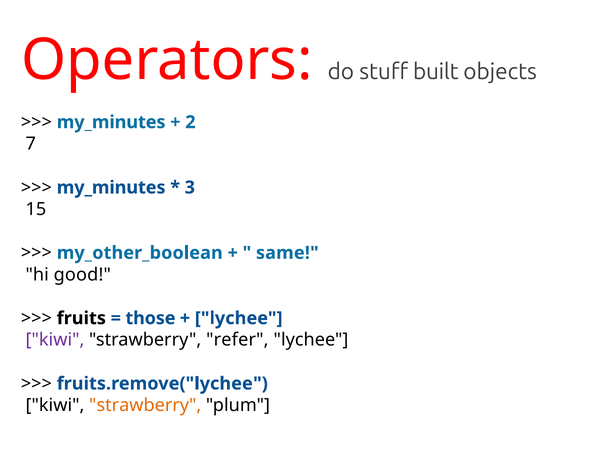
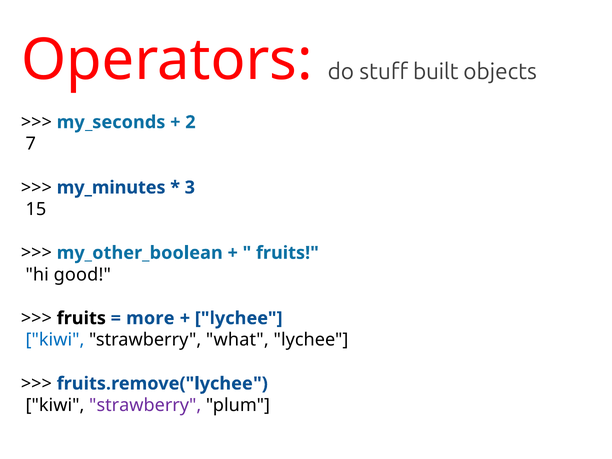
my_minutes: my_minutes -> my_seconds (111, 122)
same: same -> fruits (287, 253)
those: those -> more (150, 318)
kiwi colour: purple -> blue (55, 340)
refer: refer -> what (237, 340)
strawberry colour: orange -> purple (145, 405)
